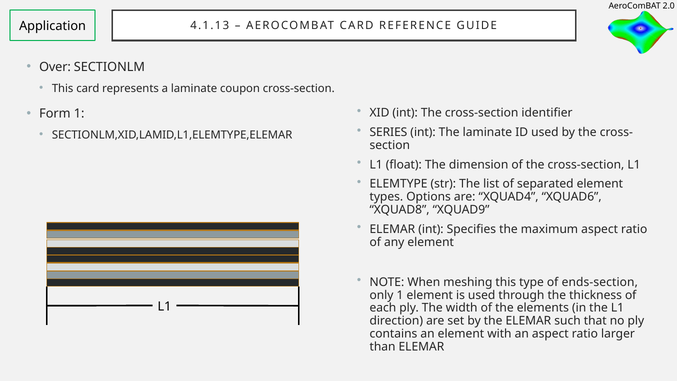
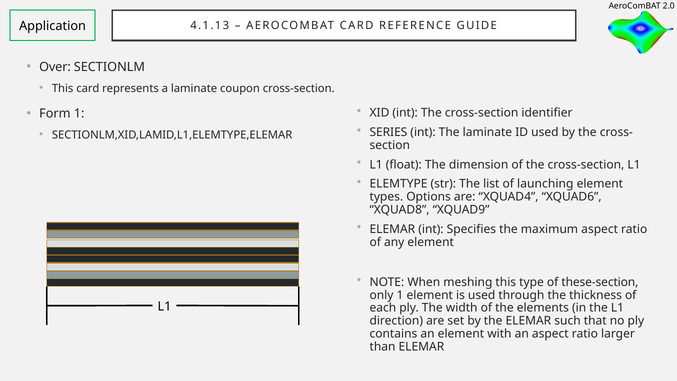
separated: separated -> launching (545, 184)
ends-section: ends-section -> these-section (600, 282)
